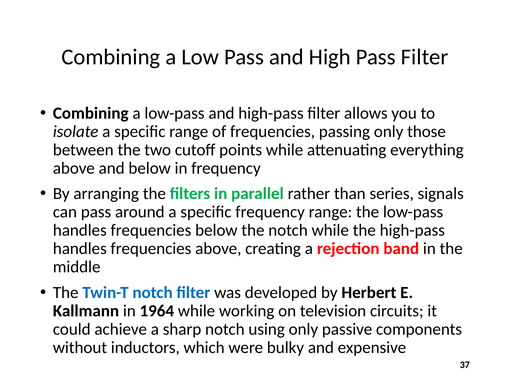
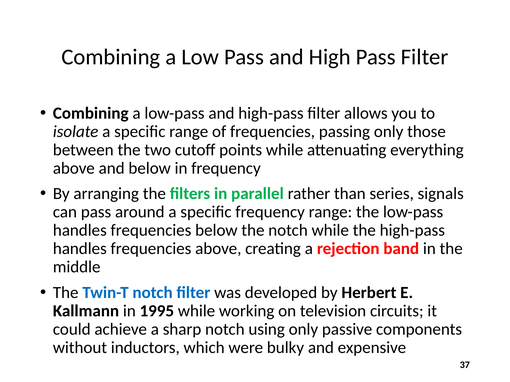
1964: 1964 -> 1995 (157, 311)
